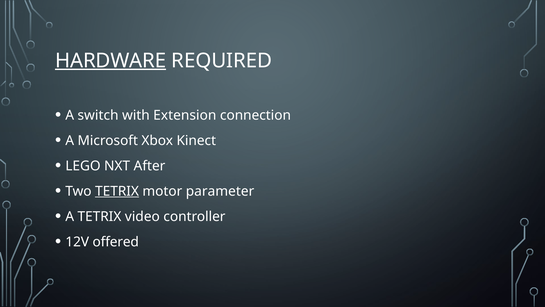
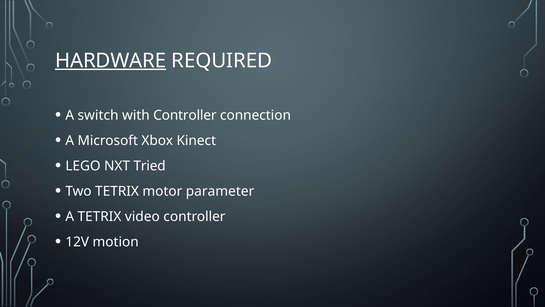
with Extension: Extension -> Controller (185, 115)
After: After -> Tried (150, 166)
TETRIX underline: present -> none (117, 191)
offered: offered -> motion (116, 241)
